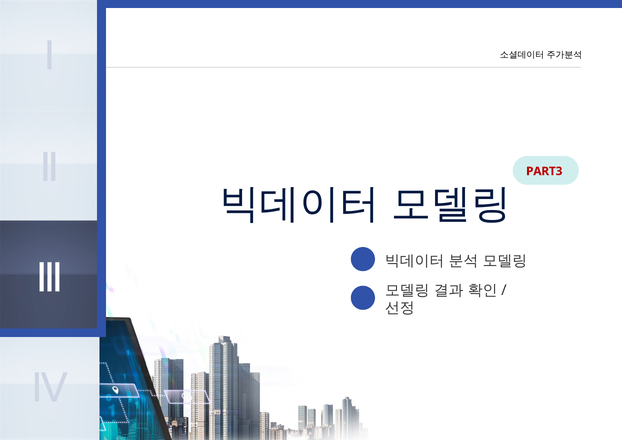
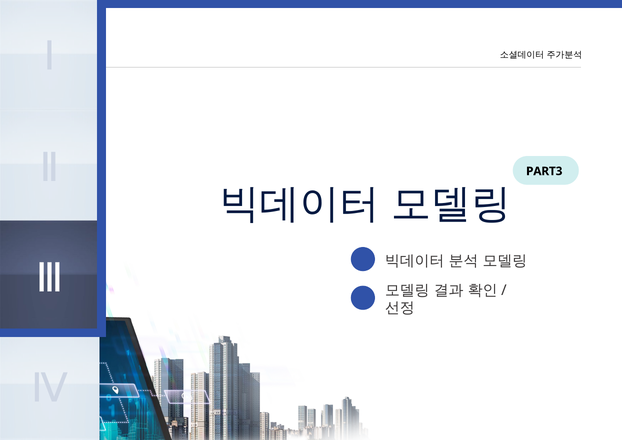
PART3 colour: red -> black (544, 171)
